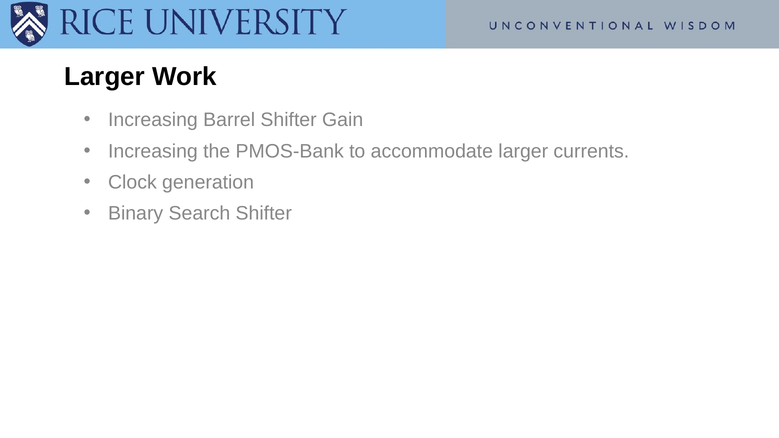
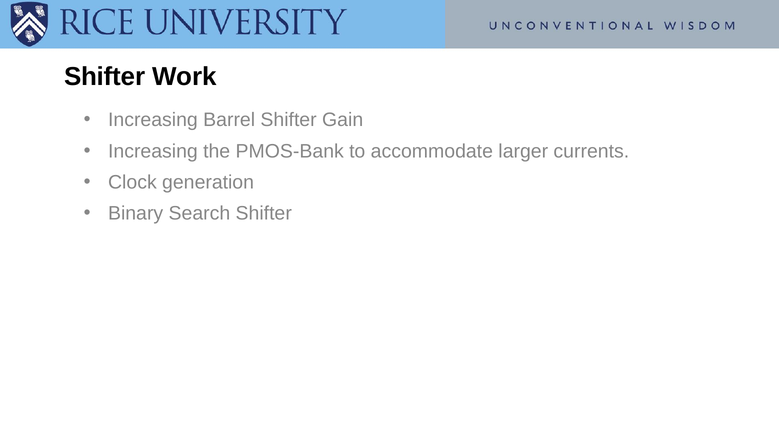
Larger: Larger -> Shifter (105, 77)
